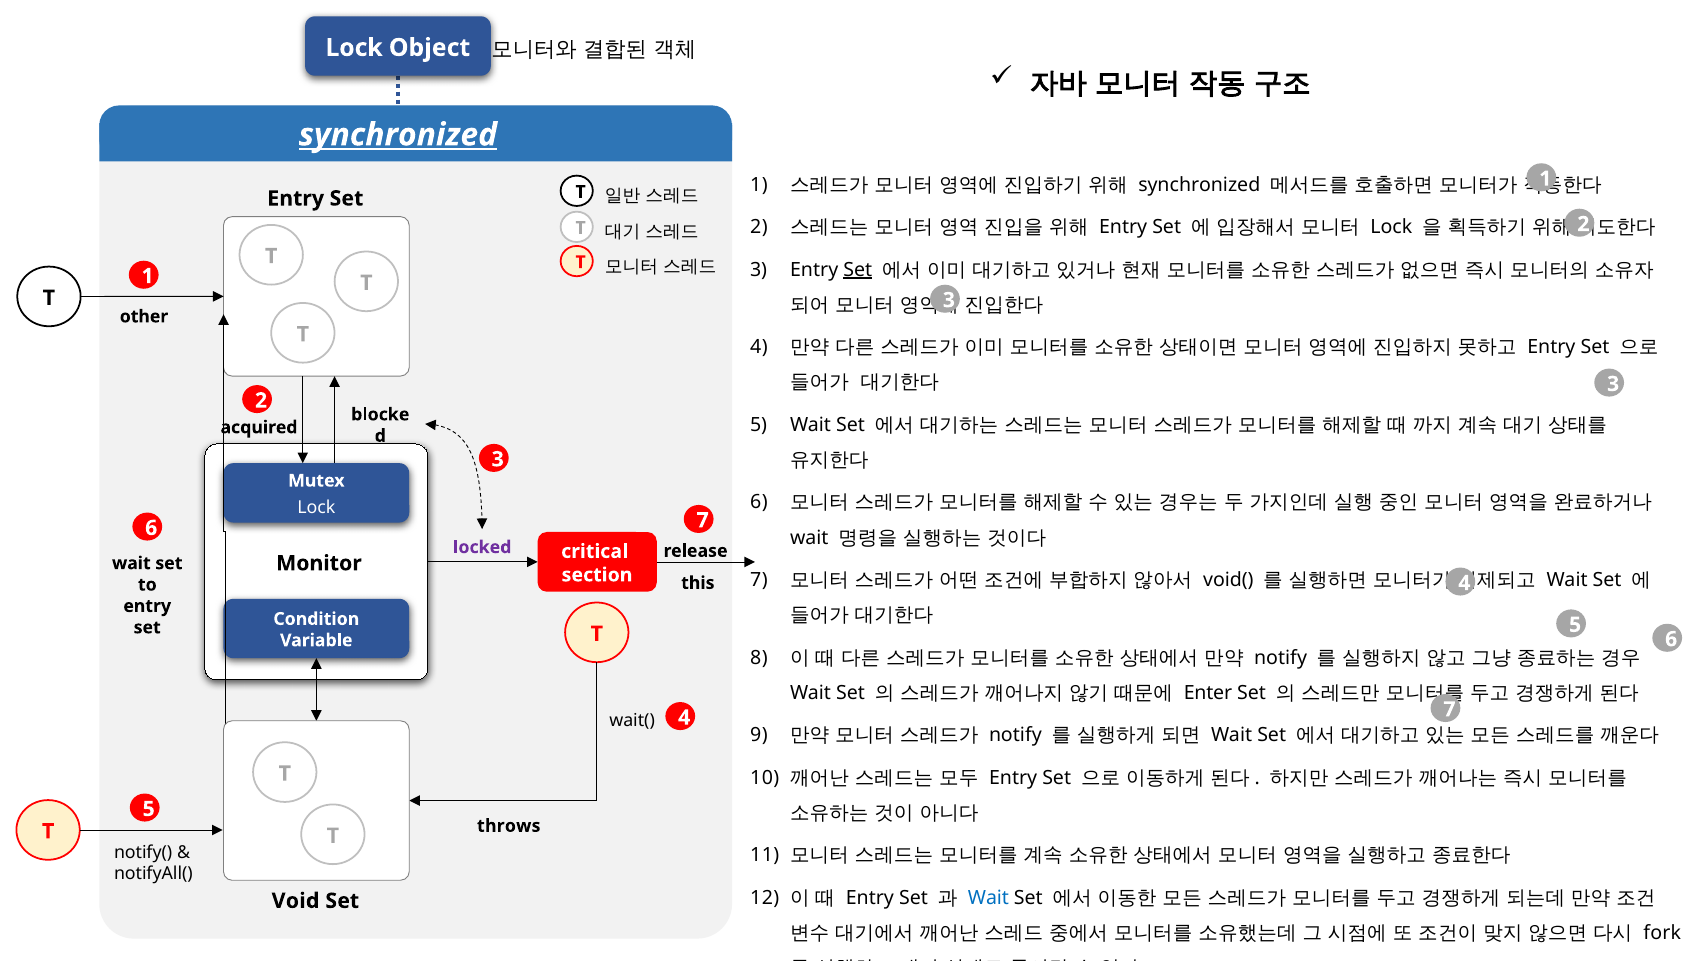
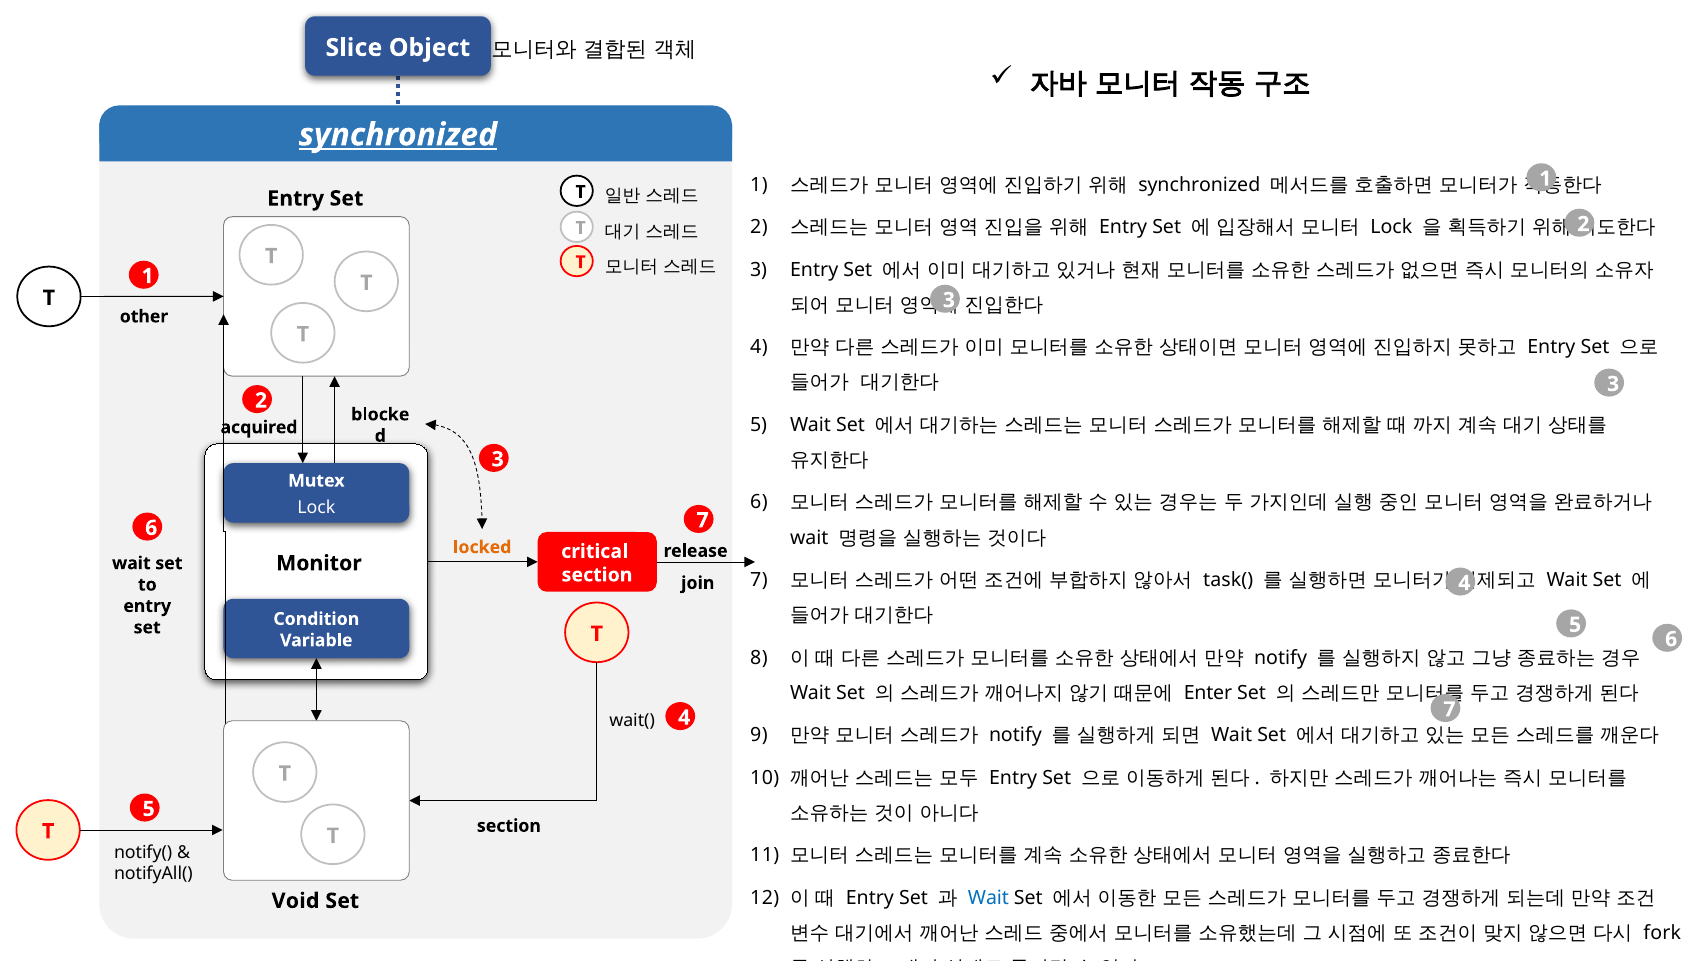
Lock: Lock -> Slice (354, 48)
Set underline: present -> none (858, 270)
locked colour: purple -> orange (482, 547)
void(: void( -> task( (1228, 580)
this: this -> join (698, 583)
throws: throws -> section (509, 826)
